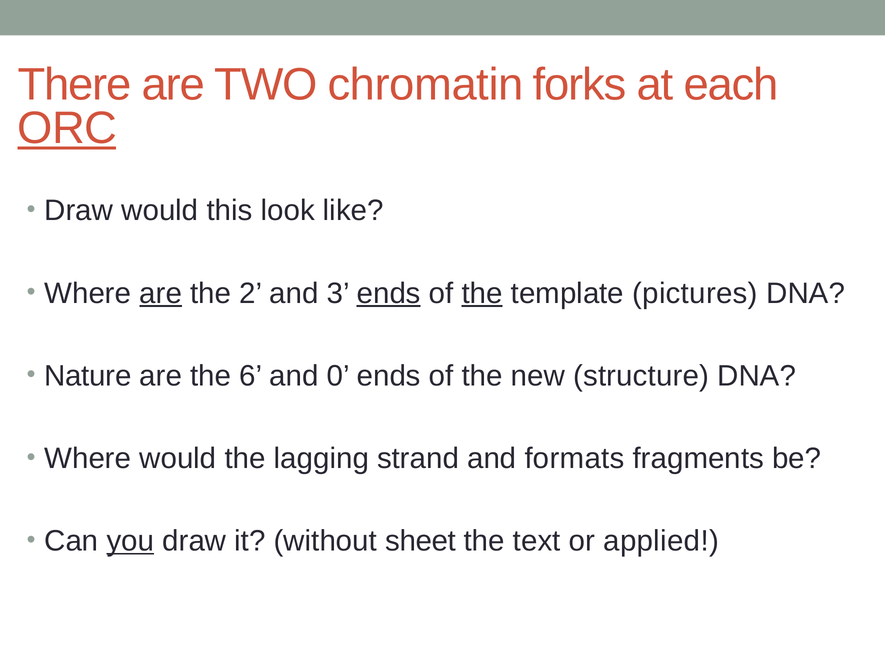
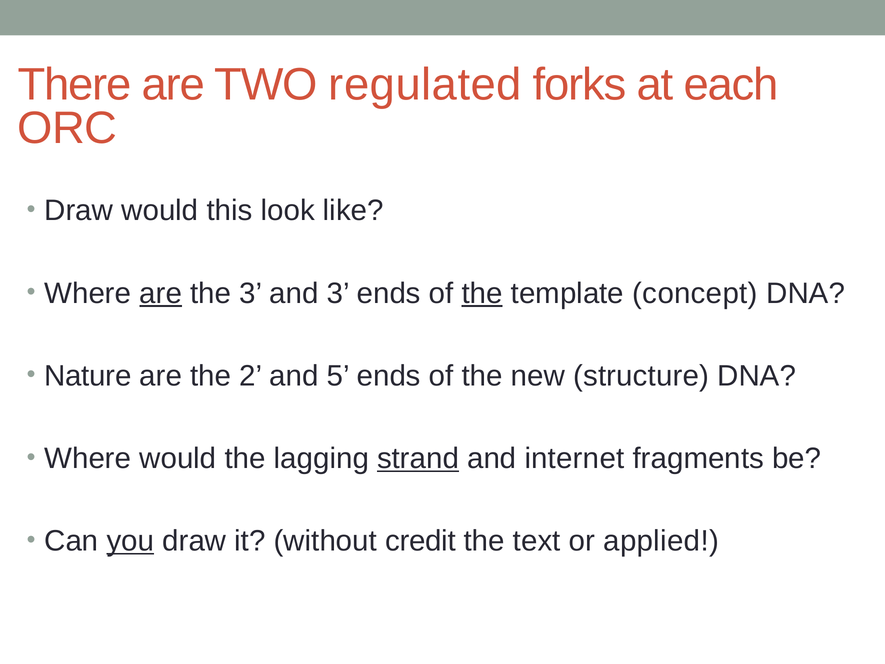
chromatin: chromatin -> regulated (425, 85)
ORC underline: present -> none (67, 128)
the 2: 2 -> 3 (251, 293)
ends underline: present -> none (389, 293)
pictures: pictures -> concept (695, 293)
6: 6 -> 2 (251, 376)
0: 0 -> 5 (338, 376)
strand underline: none -> present (418, 458)
formats: formats -> internet (574, 458)
sheet: sheet -> credit (421, 541)
